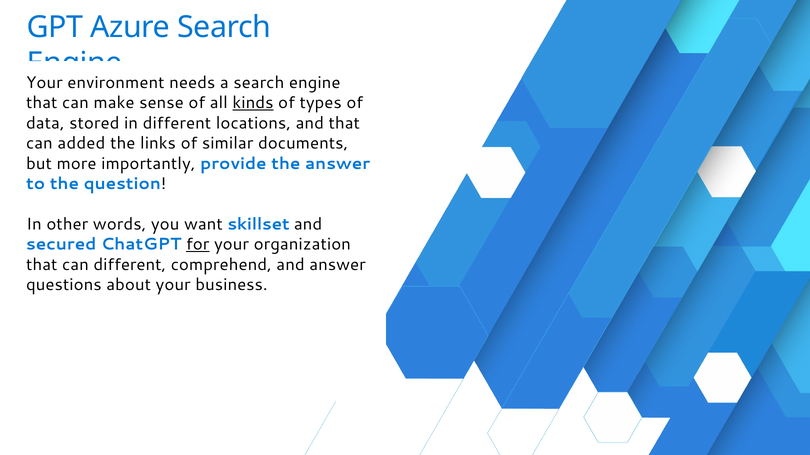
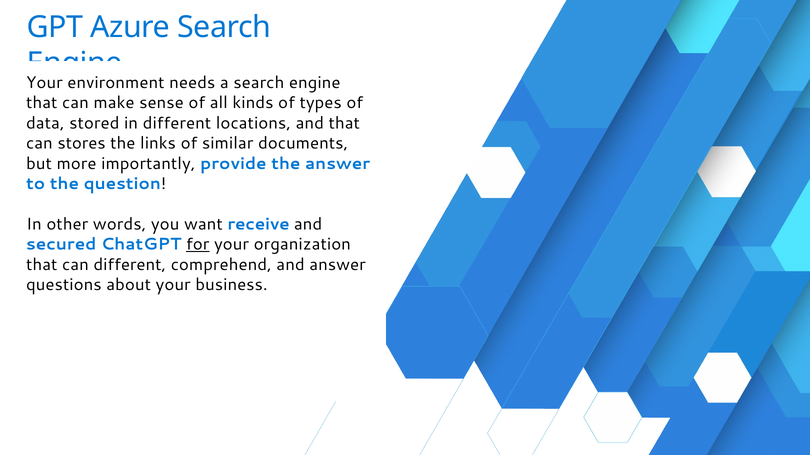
kinds underline: present -> none (253, 103)
added: added -> stores (82, 143)
skillset: skillset -> receive (259, 224)
